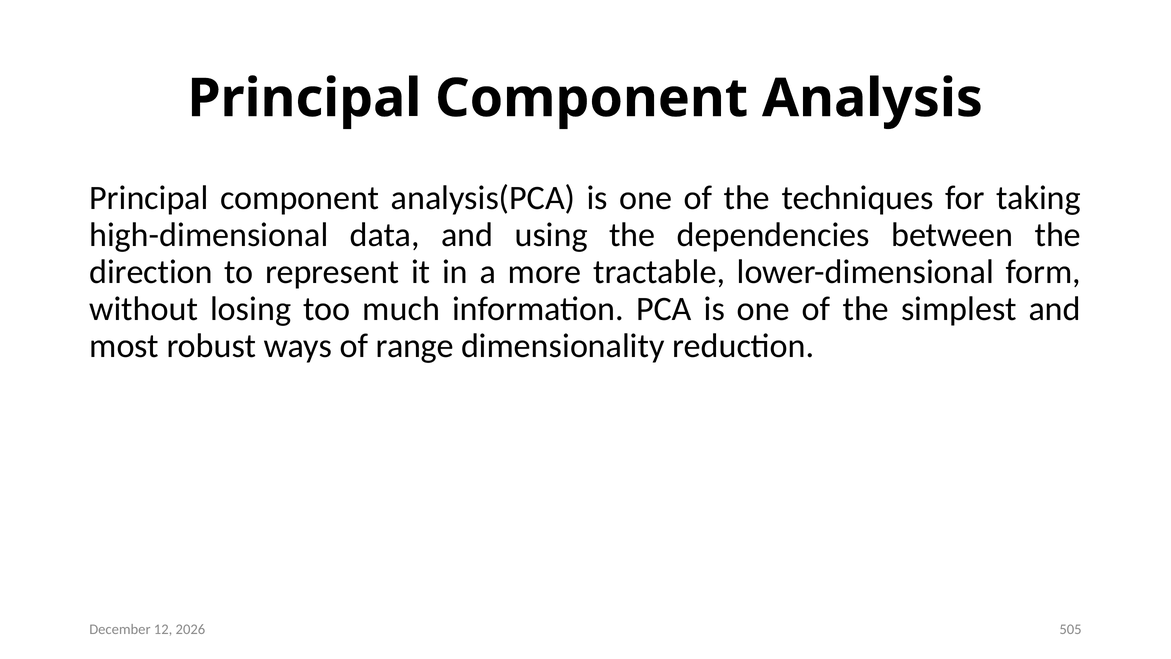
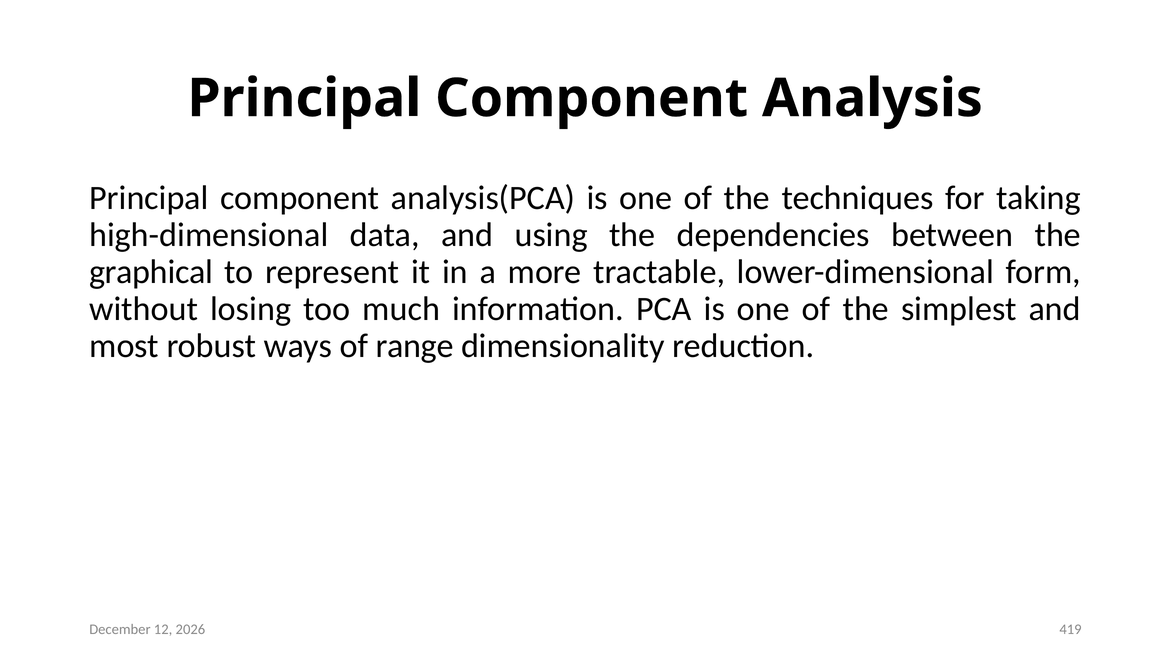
direction: direction -> graphical (151, 272)
505: 505 -> 419 (1071, 629)
